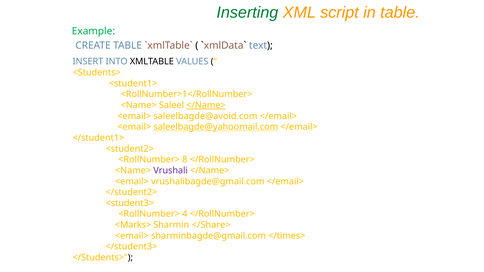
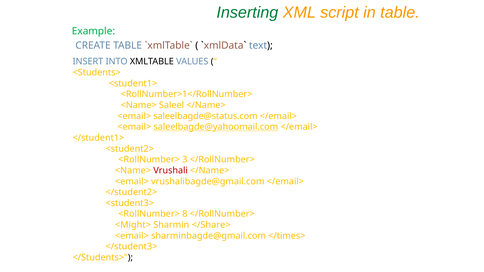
</Name> underline: present -> none (206, 105)
saleelbagde@avoid.com: saleelbagde@avoid.com -> saleelbagde@status.com (205, 116)
8: 8 -> 3 (185, 160)
Vrushali colour: purple -> red (171, 171)
4: 4 -> 8 (185, 214)
<Marks>: <Marks> -> <Might> (133, 225)
